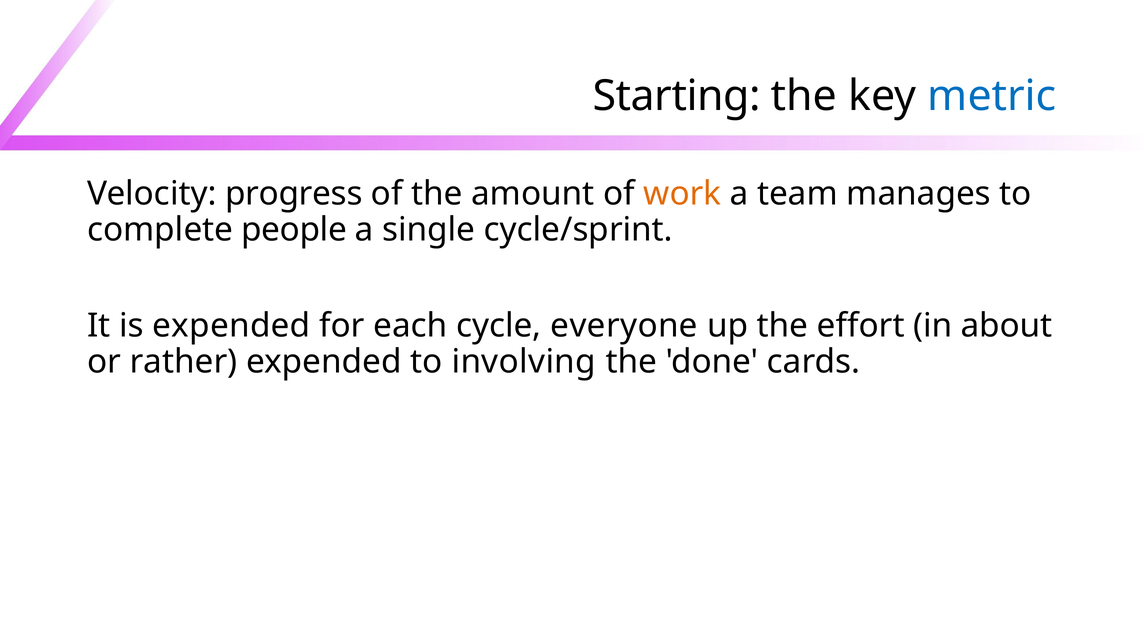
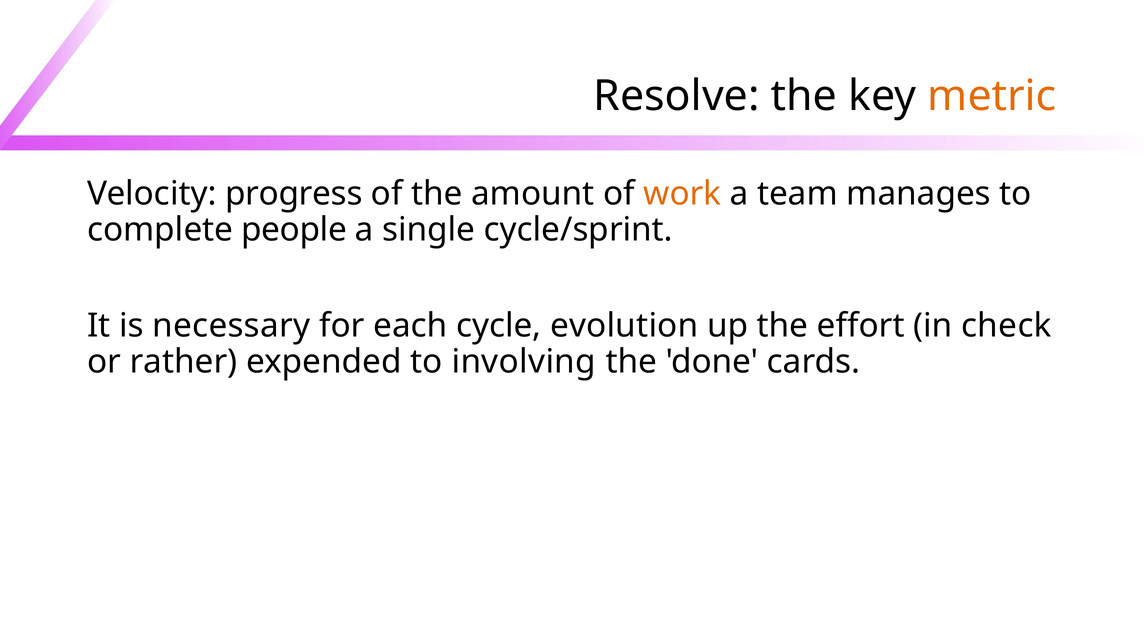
Starting: Starting -> Resolve (676, 96)
metric colour: blue -> orange (992, 96)
is expended: expended -> necessary (231, 325)
everyone: everyone -> evolution (624, 325)
about: about -> check (1006, 325)
